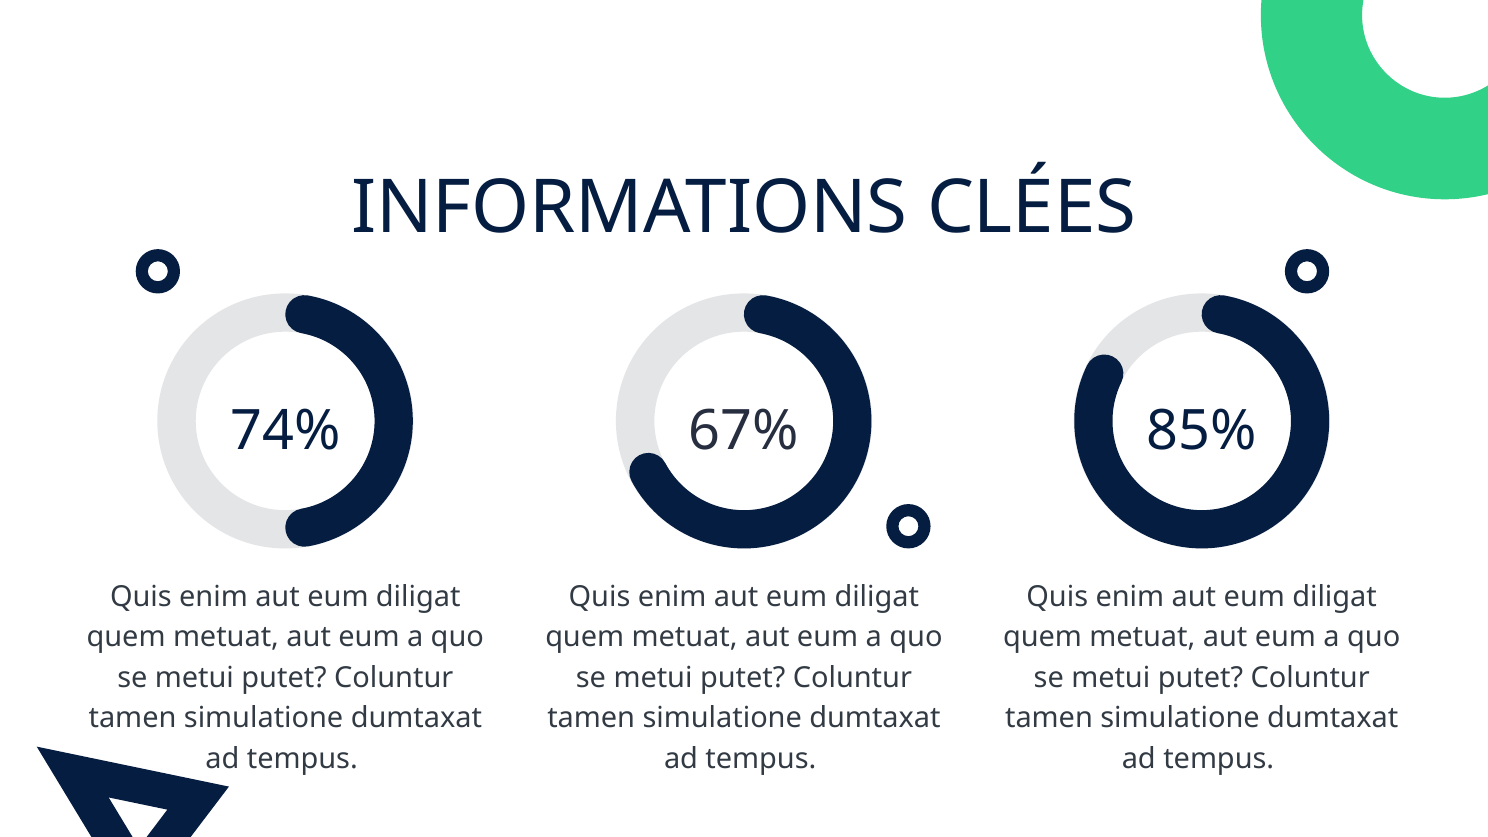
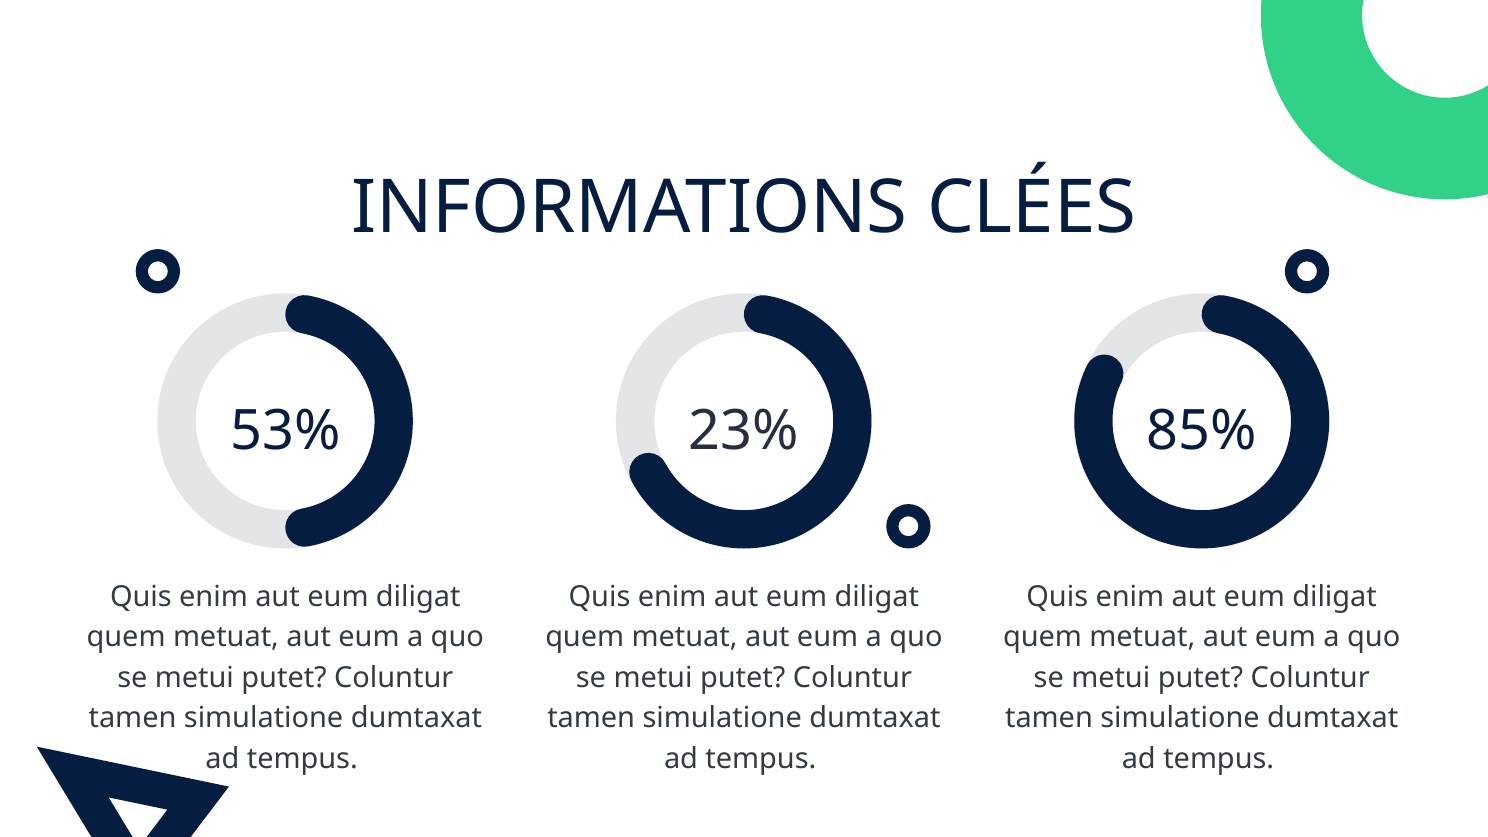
74%: 74% -> 53% (285, 431)
67%: 67% -> 23% (744, 431)
